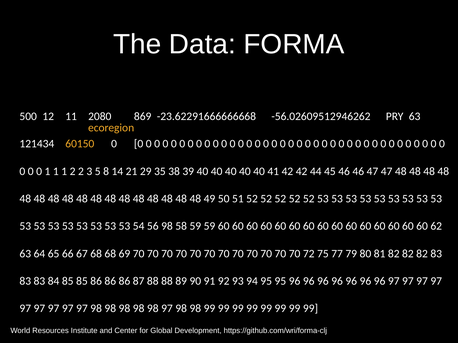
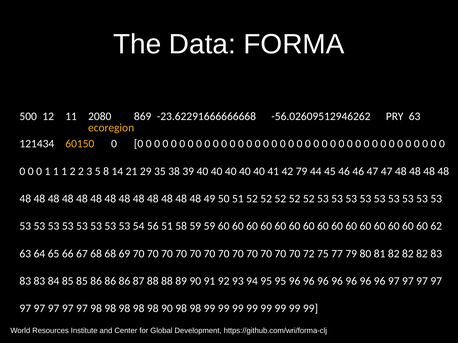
42 42: 42 -> 79 (302, 172)
56 98: 98 -> 51 (167, 226)
98 97: 97 -> 90 (167, 309)
